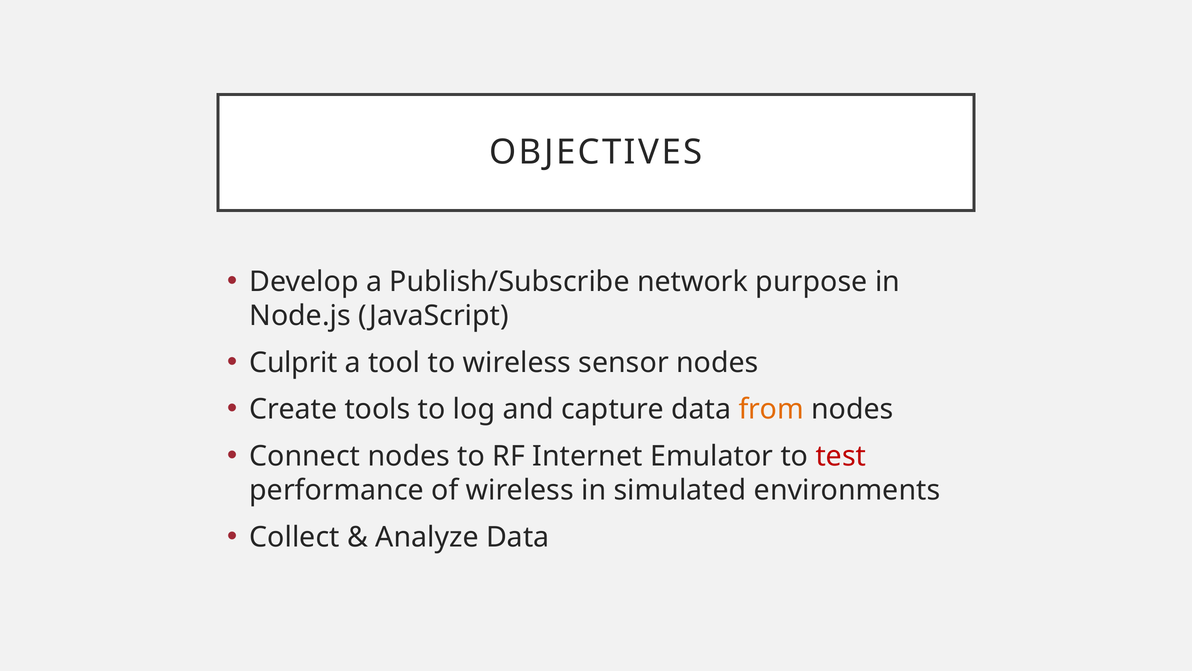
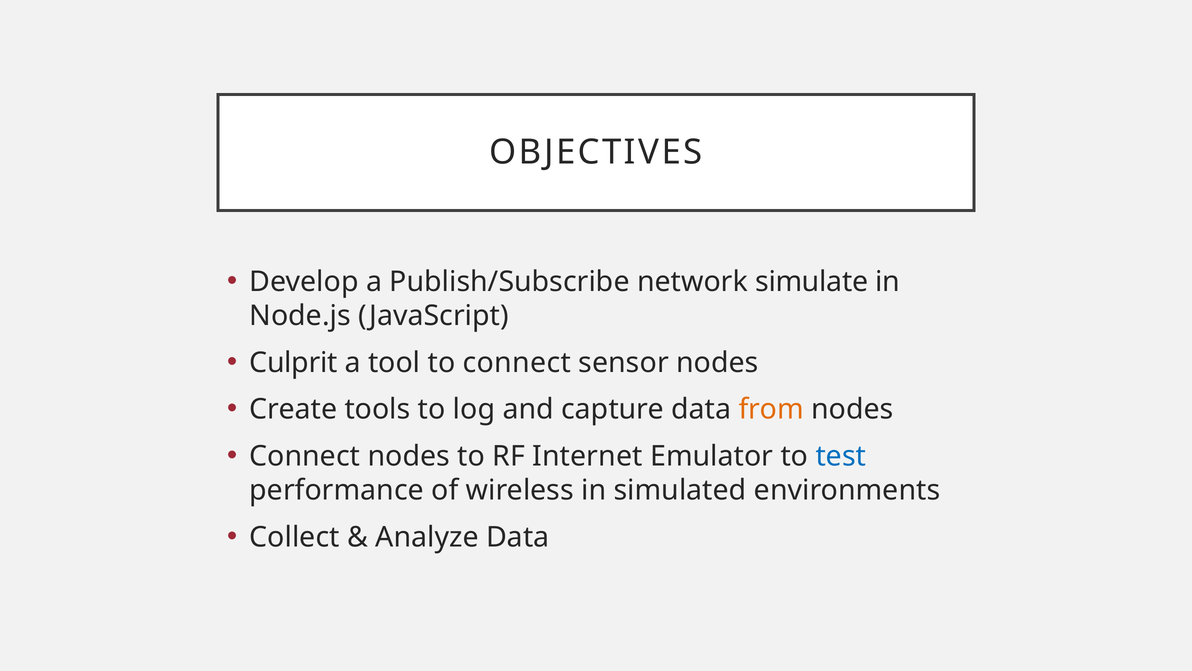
purpose: purpose -> simulate (812, 282)
to wireless: wireless -> connect (517, 362)
test colour: red -> blue (841, 456)
